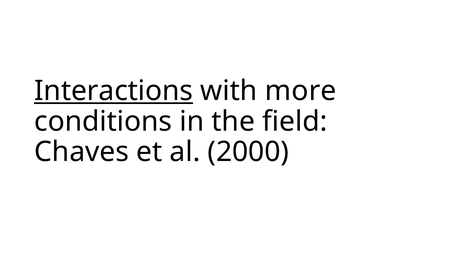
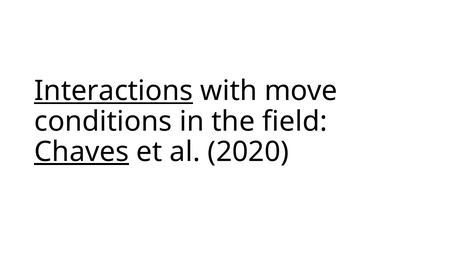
more: more -> move (301, 91)
Chaves underline: none -> present (82, 152)
2000: 2000 -> 2020 (248, 152)
